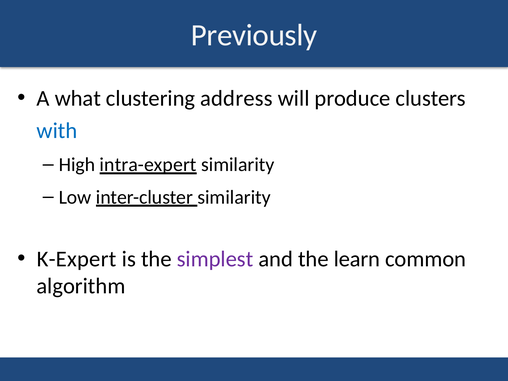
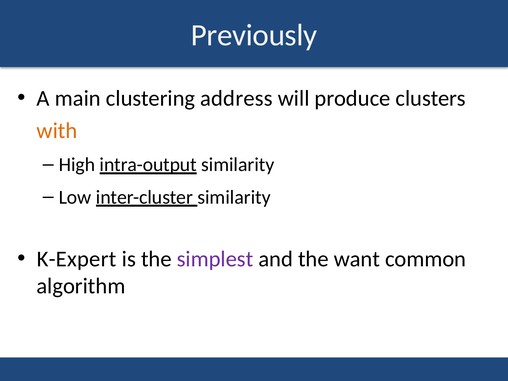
what: what -> main (78, 98)
with colour: blue -> orange (57, 131)
intra-expert: intra-expert -> intra-output (148, 165)
learn: learn -> want (357, 259)
